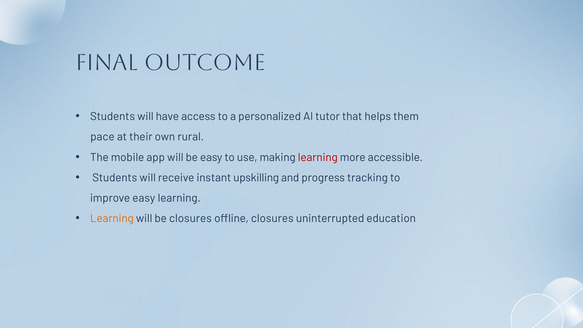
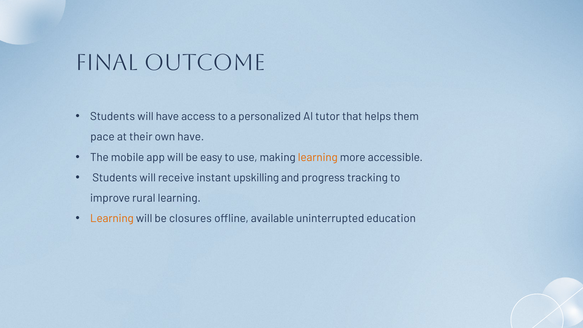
own rural: rural -> have (191, 137)
learning colour: red -> orange (318, 157)
improve easy: easy -> rural (144, 198)
offline closures: closures -> available (272, 218)
